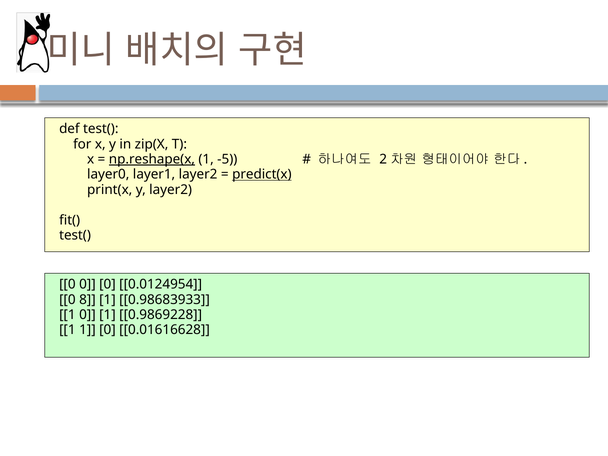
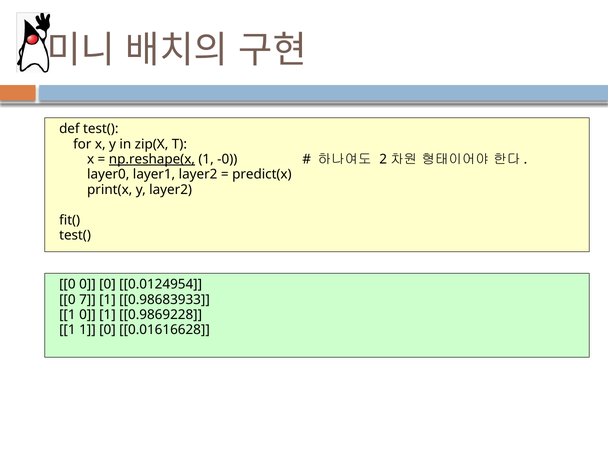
-5: -5 -> -0 (227, 159)
predict(x underline: present -> none (262, 174)
8: 8 -> 7 (87, 300)
